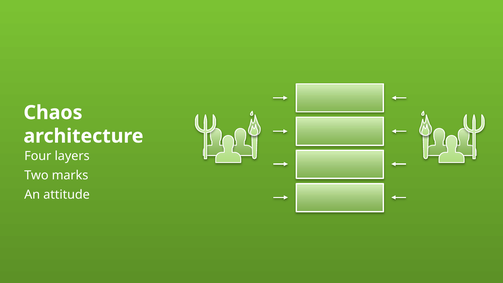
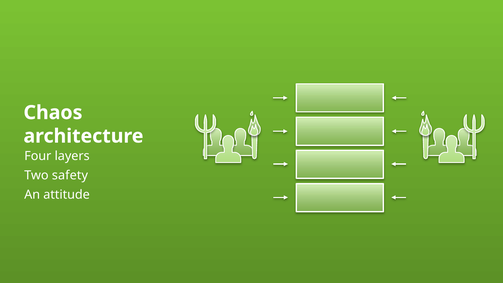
marks: marks -> safety (70, 175)
